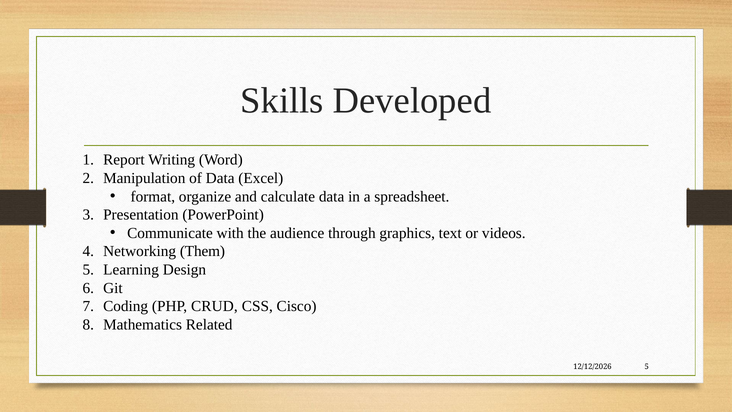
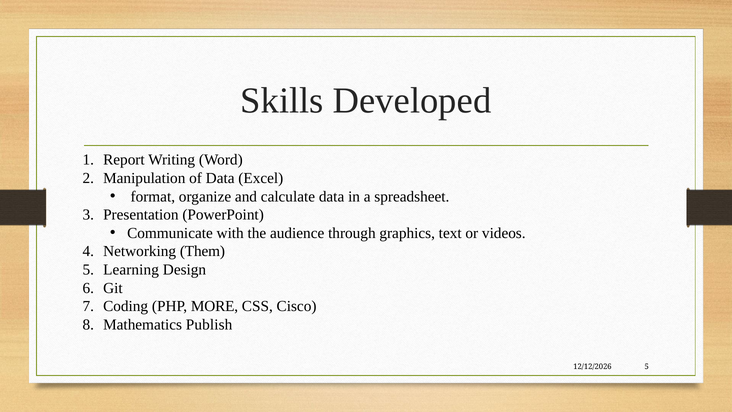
CRUD: CRUD -> MORE (215, 306)
Related: Related -> Publish (209, 324)
